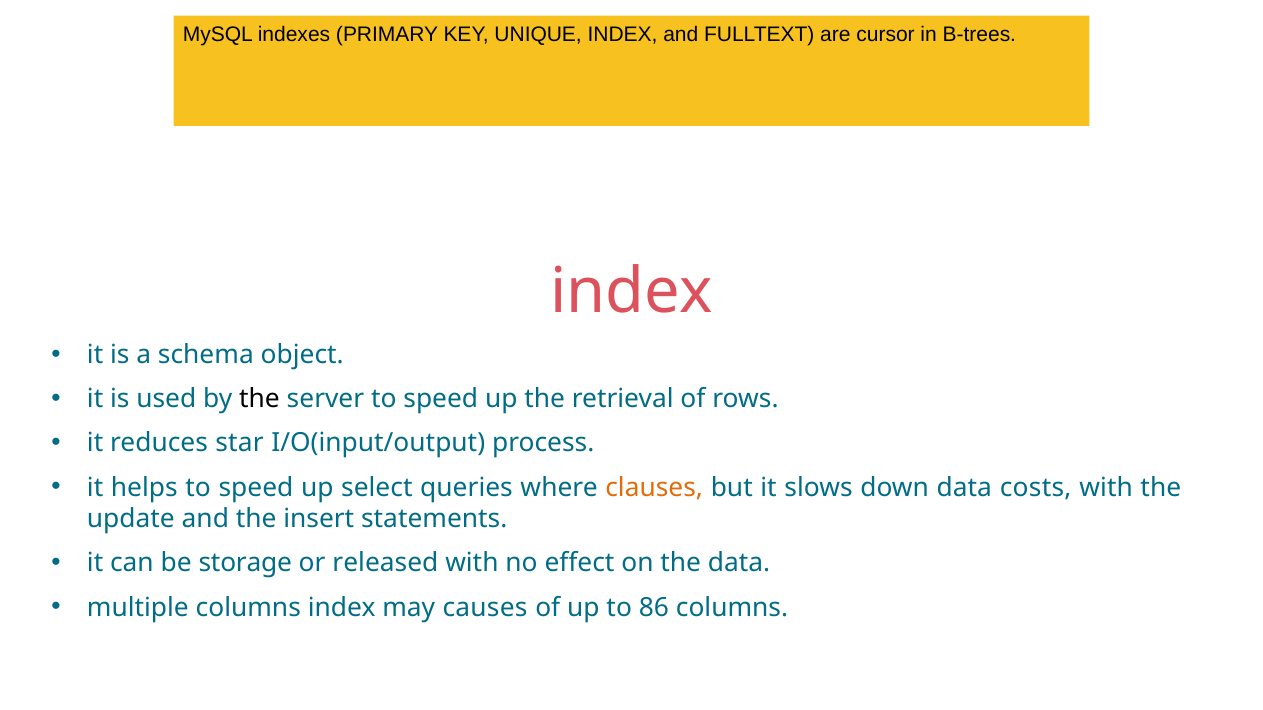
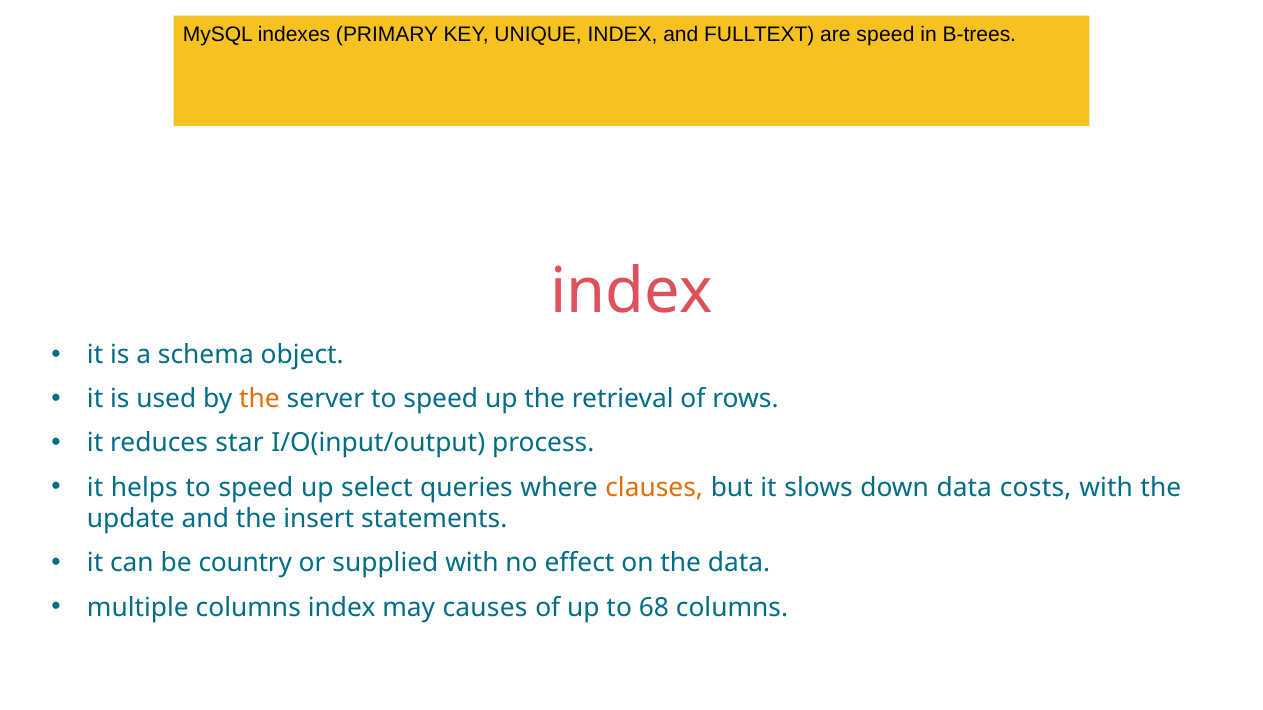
are cursor: cursor -> speed (885, 34)
the colour: black -> orange (259, 399)
storage: storage -> country (245, 563)
released: released -> supplied (385, 563)
86: 86 -> 68 (654, 608)
